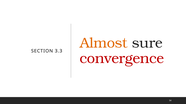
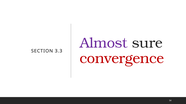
Almost colour: orange -> purple (104, 43)
